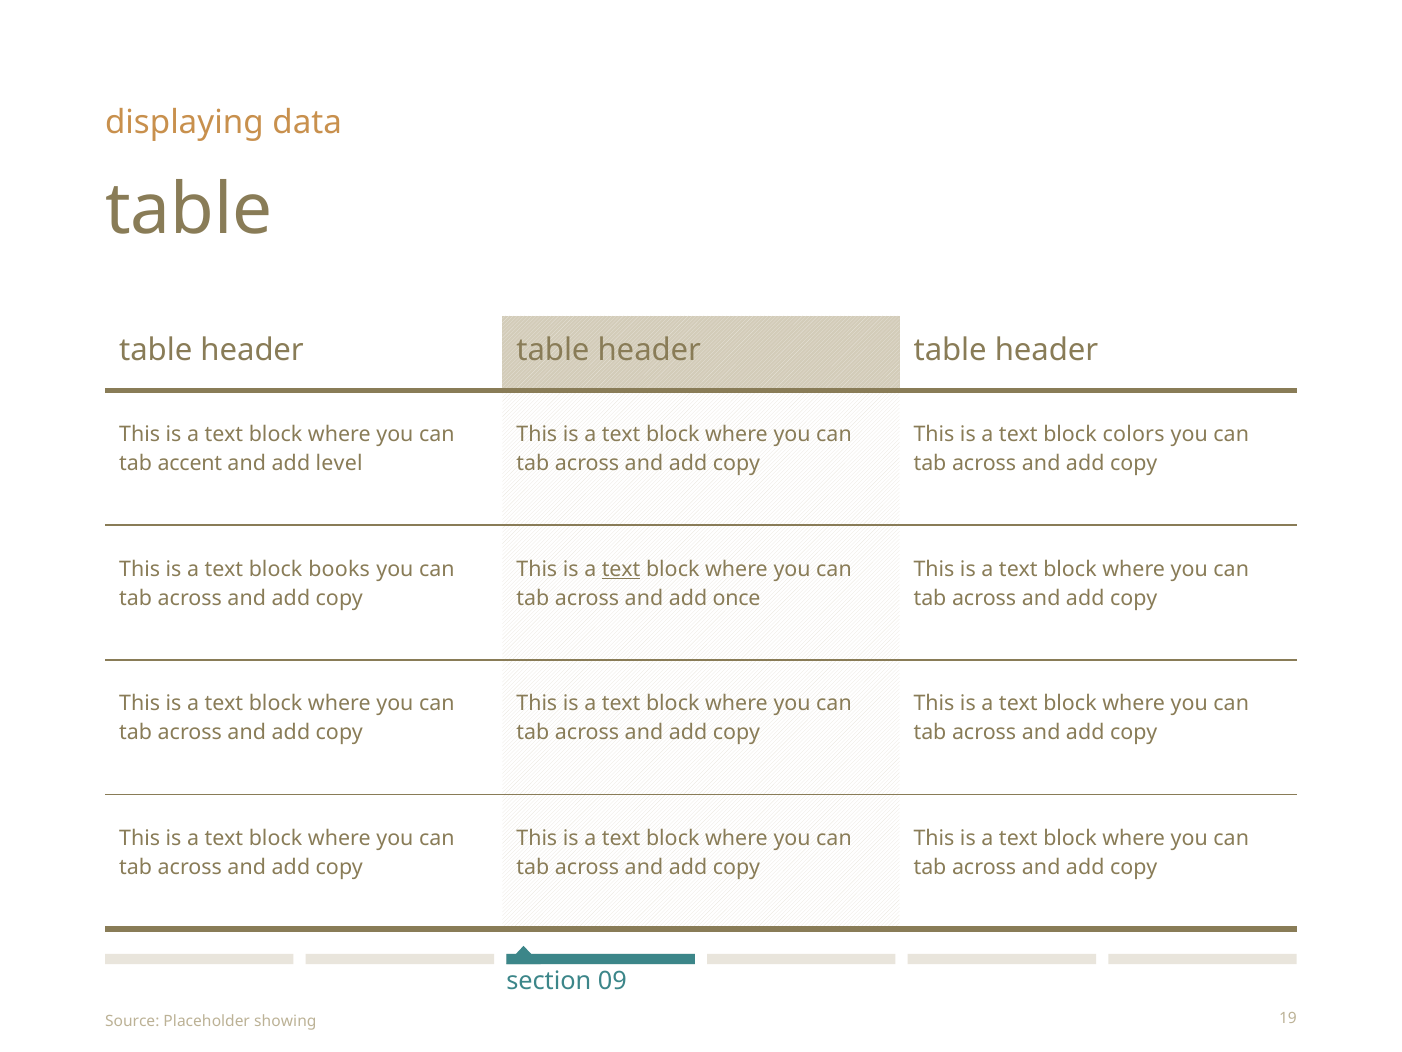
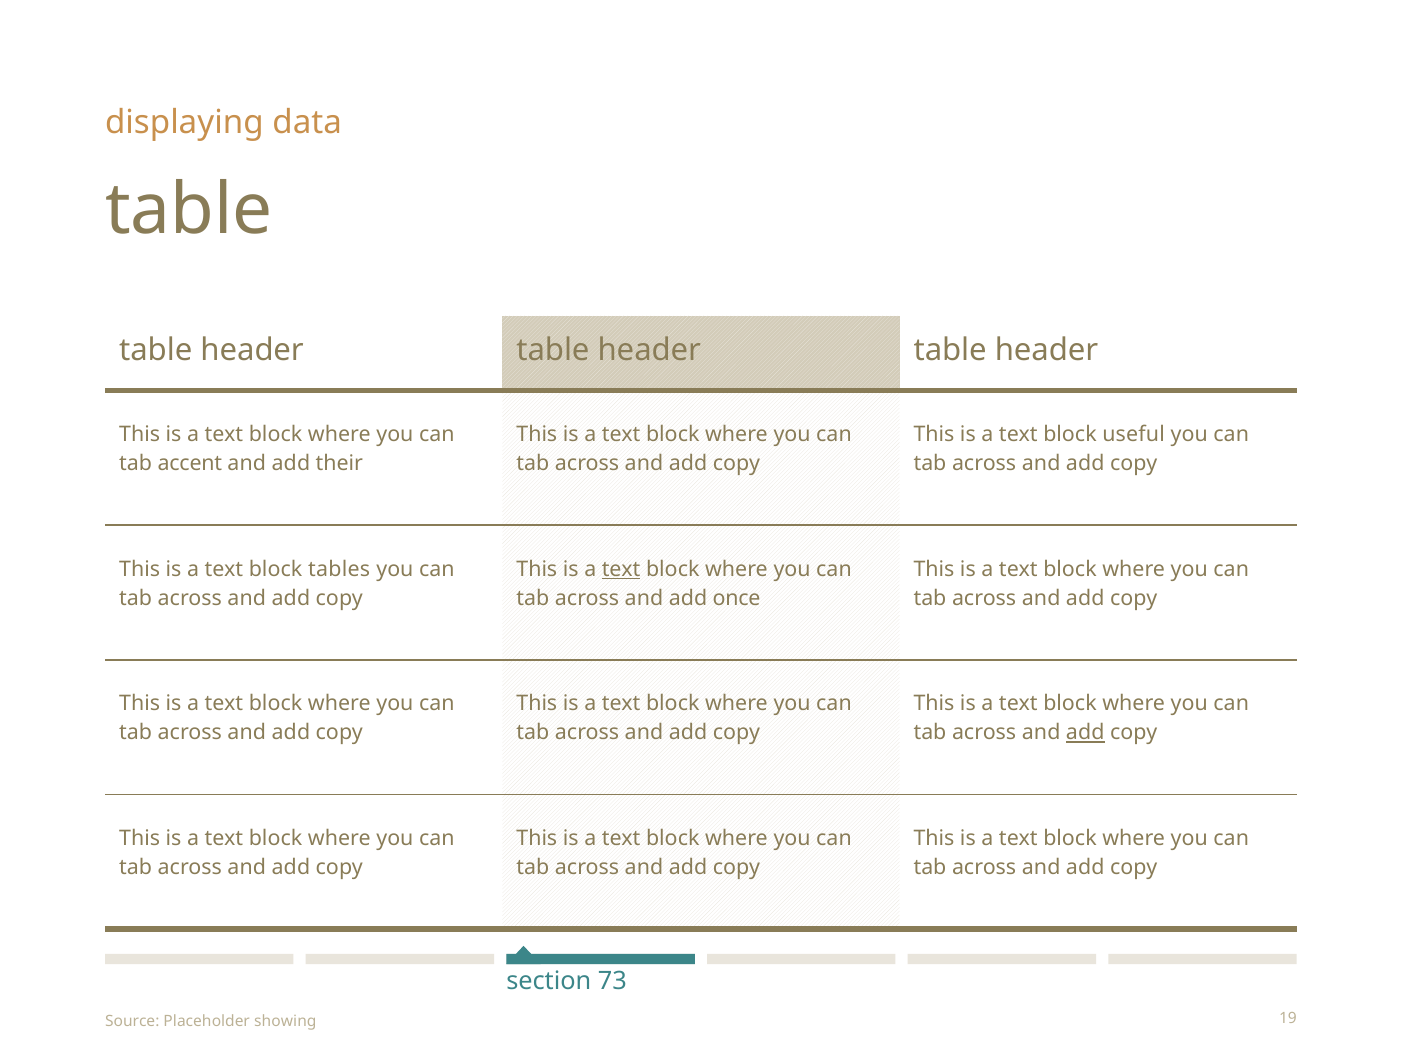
colors: colors -> useful (1134, 434)
level: level -> their (339, 463)
books: books -> tables (339, 569)
add underline: none -> present (1085, 733)
09: 09 -> 73 (612, 981)
